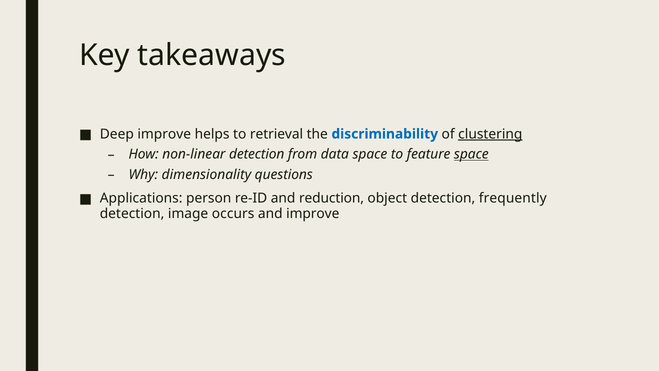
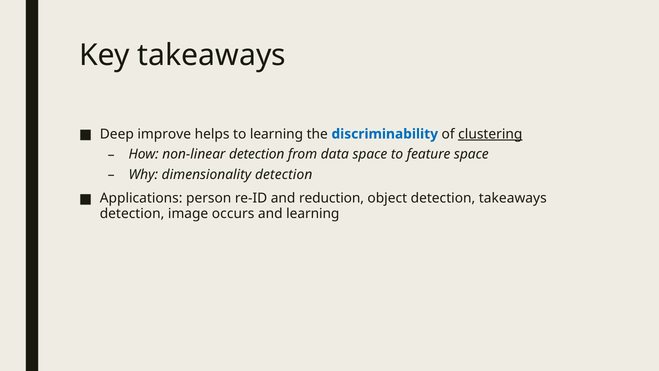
to retrieval: retrieval -> learning (277, 134)
space underline: present -> none (471, 154)
dimensionality questions: questions -> detection (284, 174)
detection frequently: frequently -> takeaways (513, 198)
and improve: improve -> learning (313, 214)
